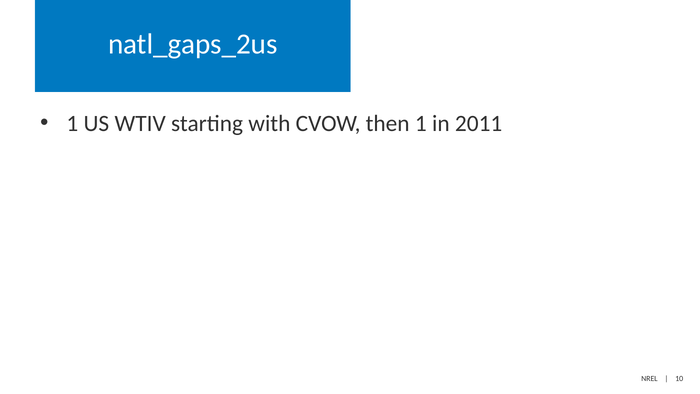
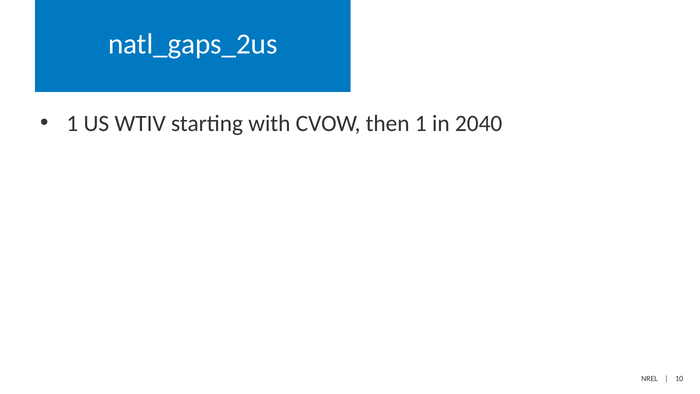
2011: 2011 -> 2040 (479, 123)
